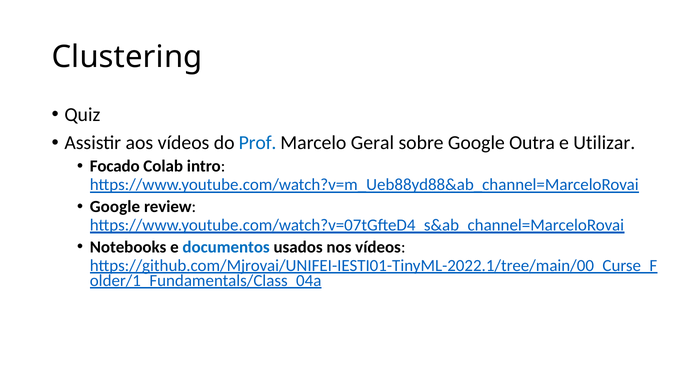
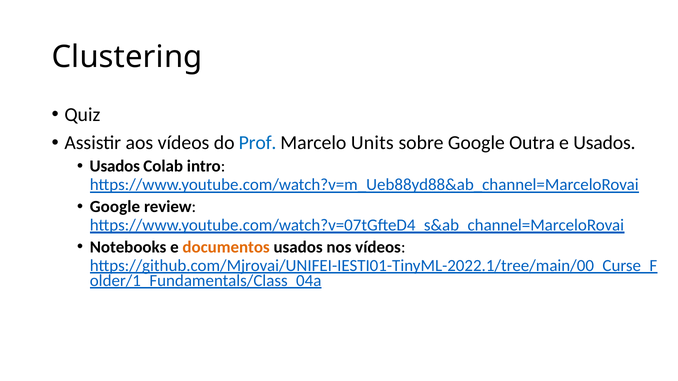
Geral: Geral -> Units (372, 143)
e Utilizar: Utilizar -> Usados (604, 143)
Focado: Focado -> Usados (115, 166)
documentos colour: blue -> orange (226, 247)
